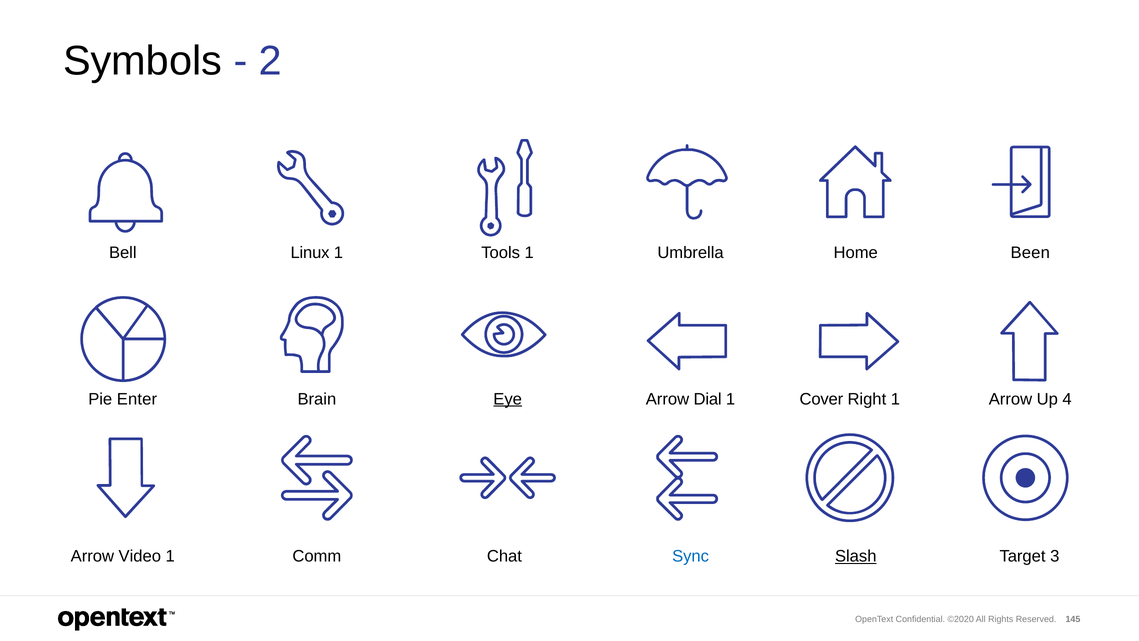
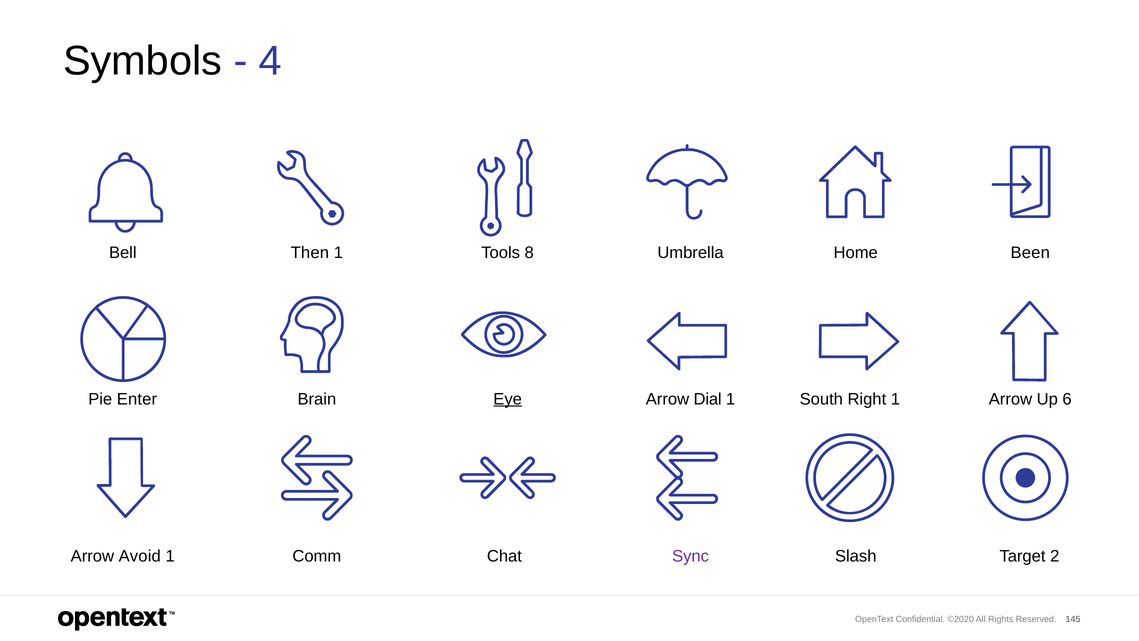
2: 2 -> 4 (270, 61)
Linux: Linux -> Then (310, 253)
Tools 1: 1 -> 8 (529, 253)
Cover: Cover -> South (821, 399)
4: 4 -> 6 (1067, 399)
Video: Video -> Avoid (140, 556)
Sync colour: blue -> purple (691, 556)
Slash underline: present -> none (856, 556)
3: 3 -> 2 (1055, 556)
